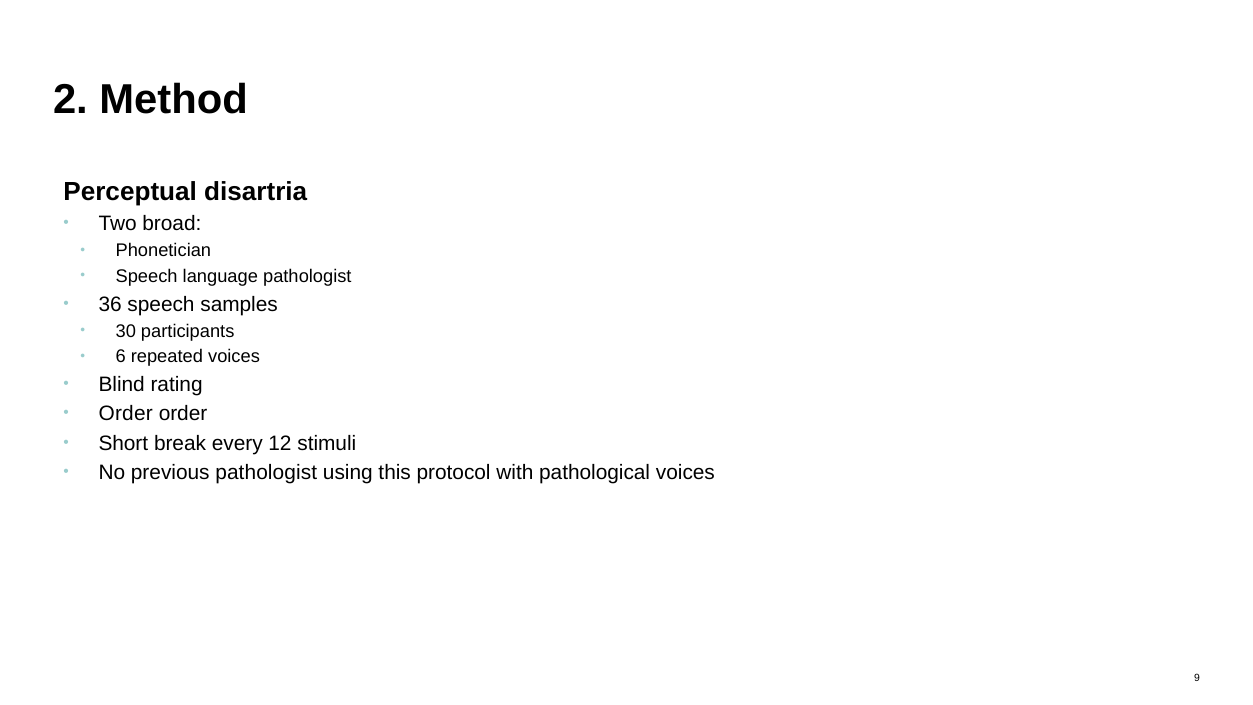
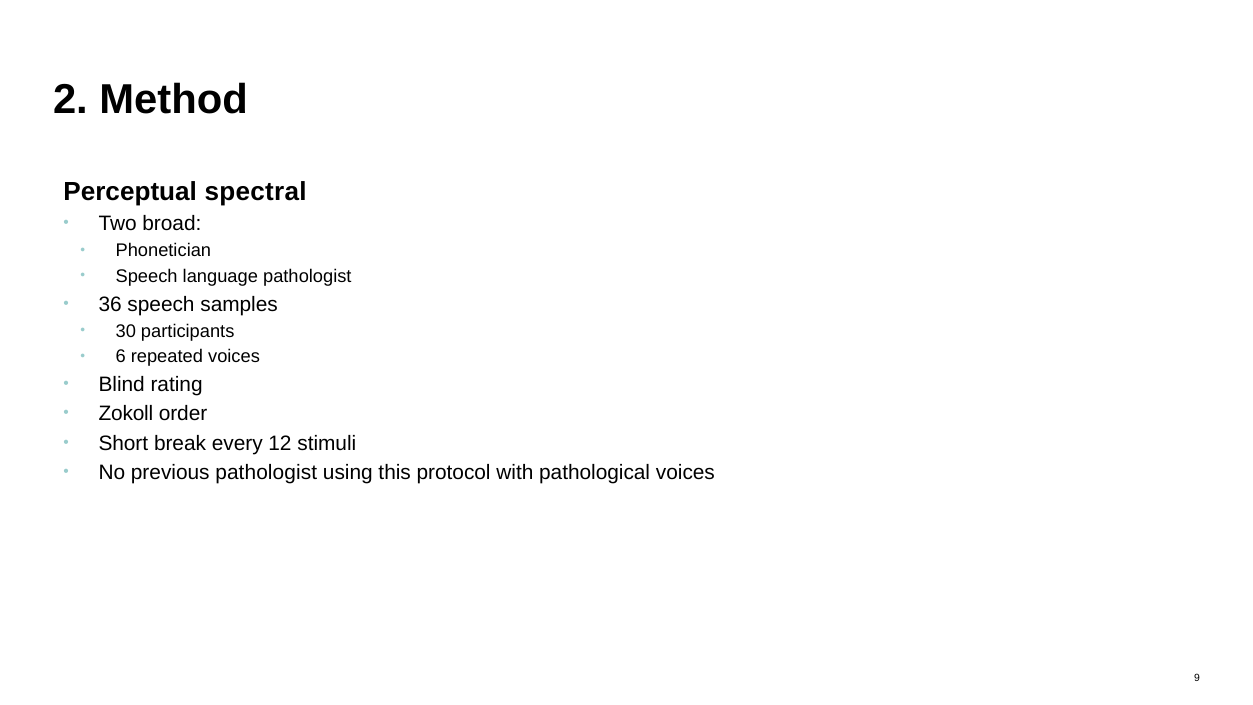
disartria: disartria -> spectral (256, 192)
Order: Order -> Zokoll (126, 414)
